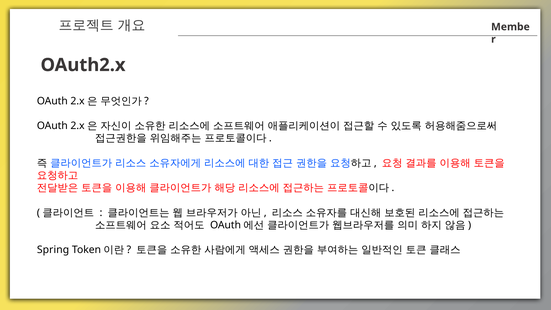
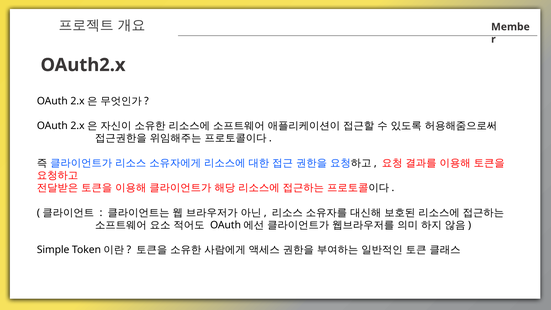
Spring: Spring -> Simple (53, 250)
